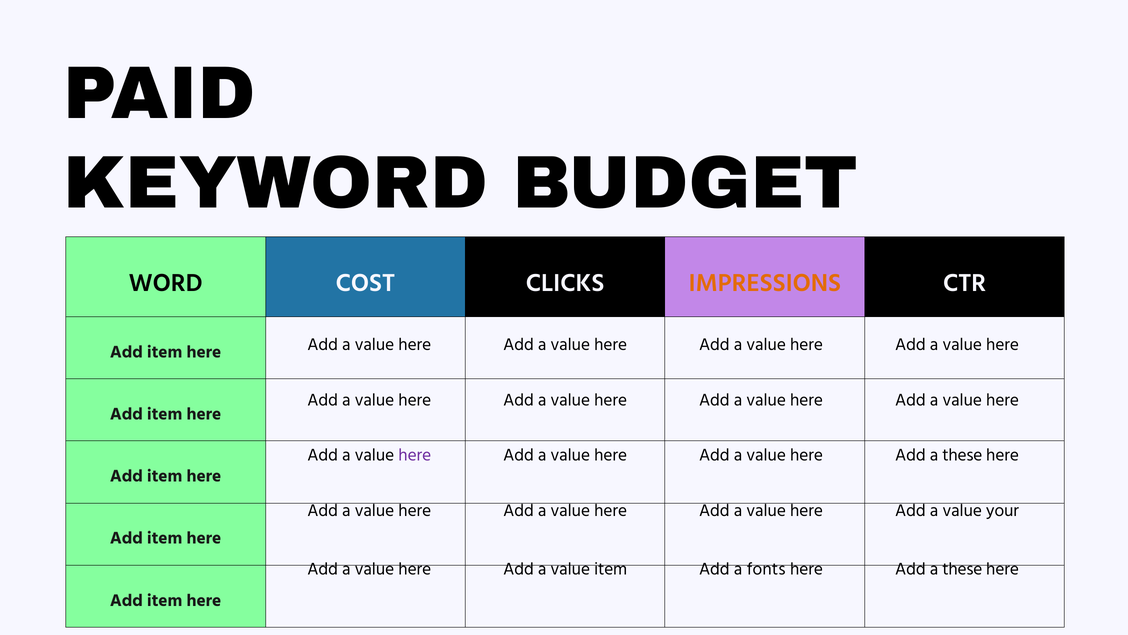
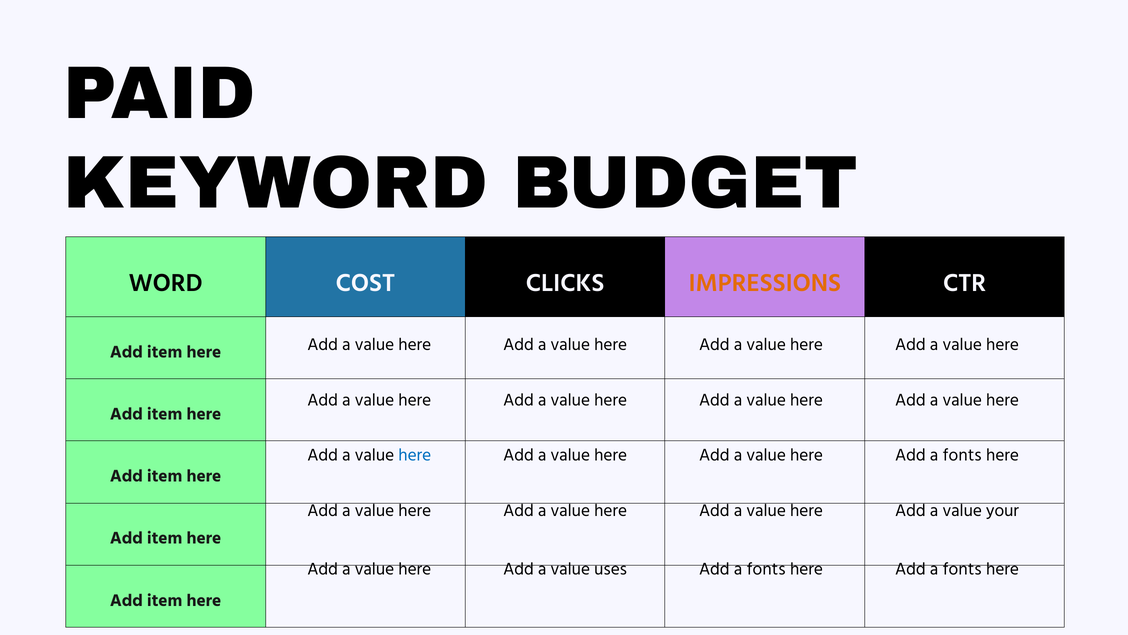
here colour: purple -> blue (415, 455)
these: these -> fonts (962, 455)
value item: item -> uses (611, 568)
these: these -> fonts (962, 568)
